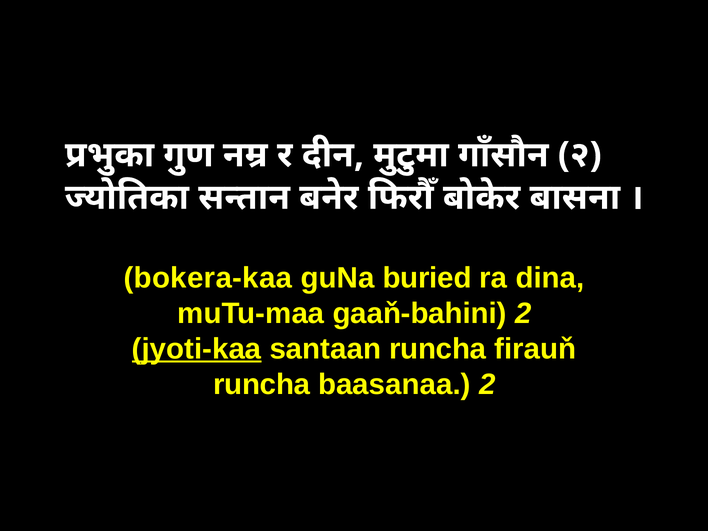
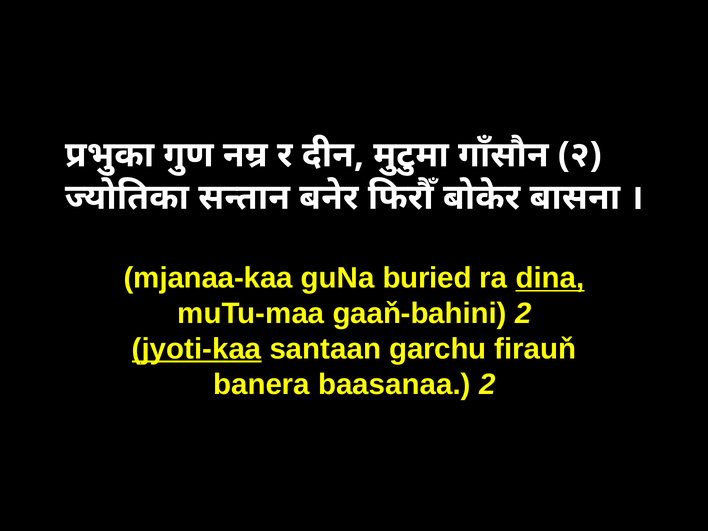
bokera-kaa: bokera-kaa -> mjanaa-kaa (208, 278)
dina underline: none -> present (550, 278)
santaan runcha: runcha -> garchu (438, 349)
runcha: runcha -> banera (262, 384)
